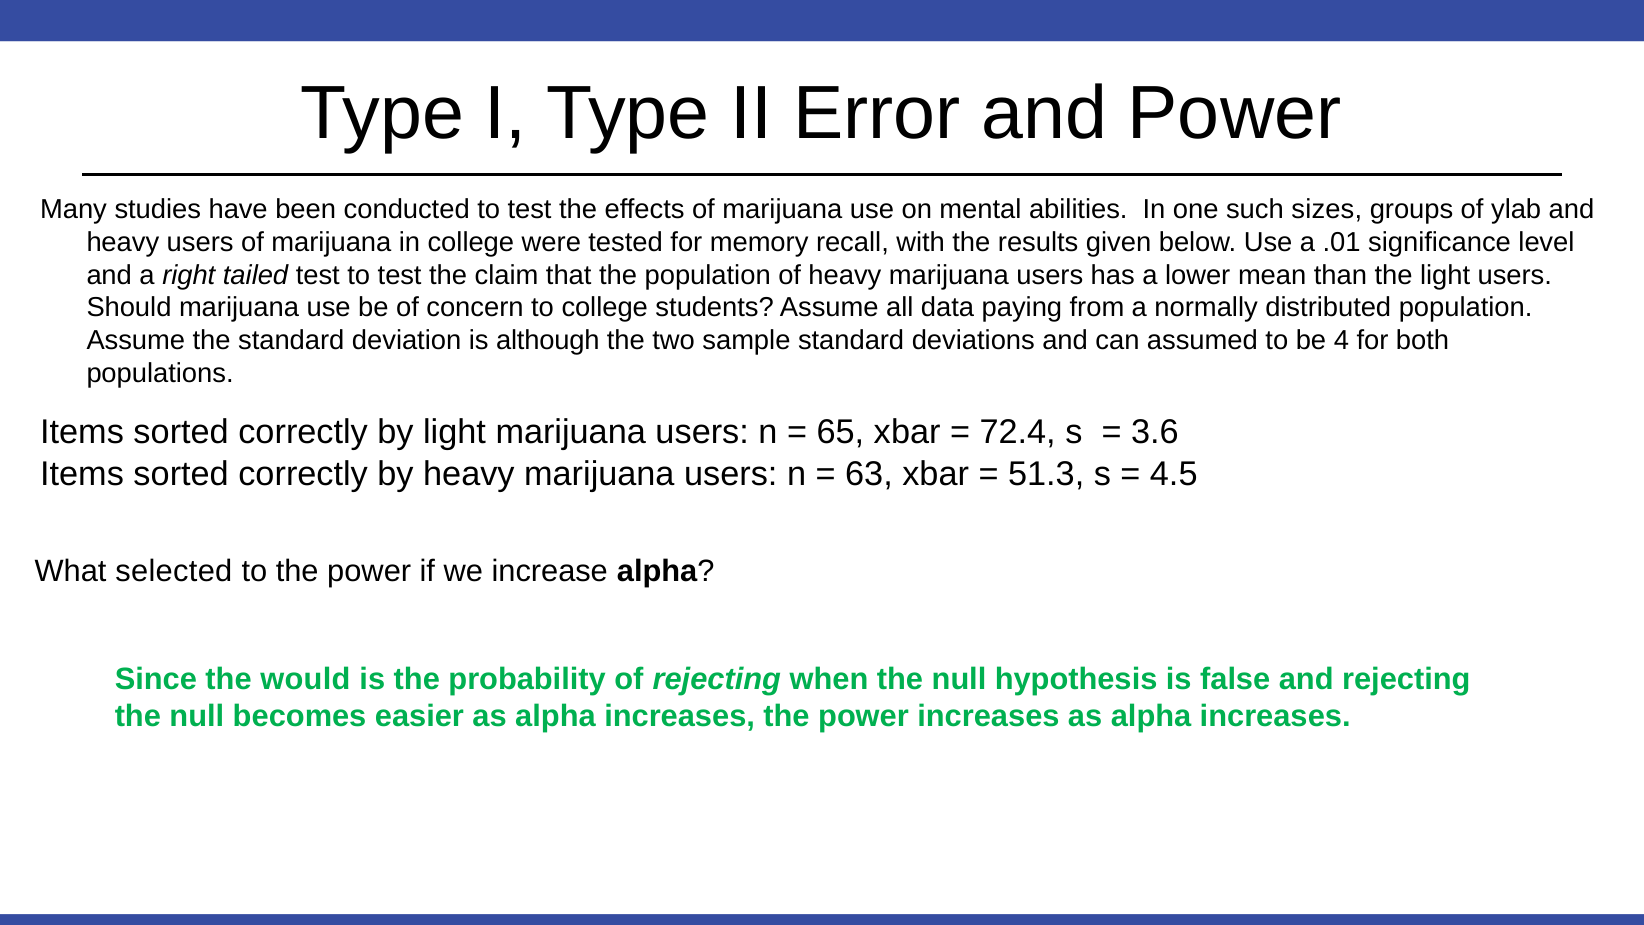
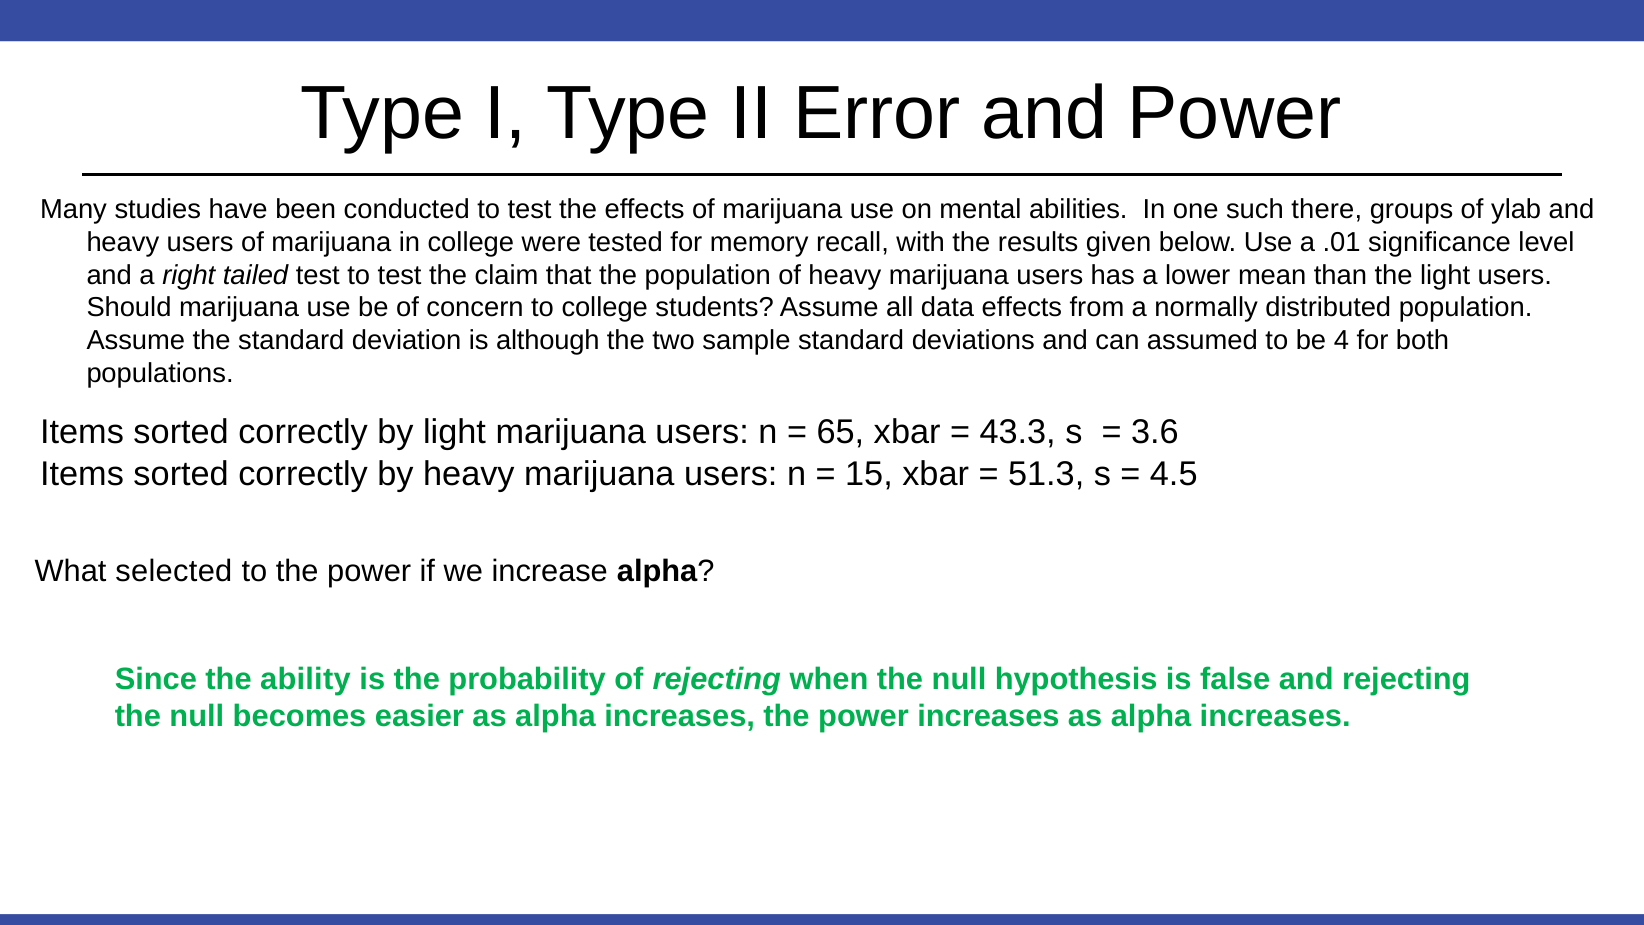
sizes: sizes -> there (1327, 209)
data paying: paying -> effects (1022, 308)
72.4: 72.4 -> 43.3 (1018, 432)
63: 63 -> 15 (869, 474)
would: would -> ability (305, 679)
